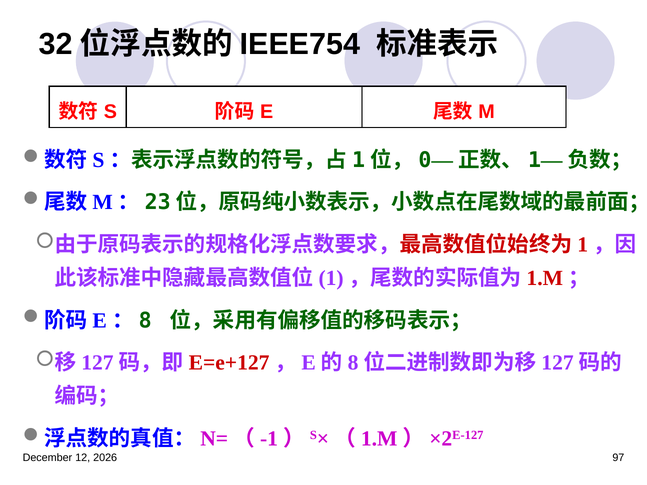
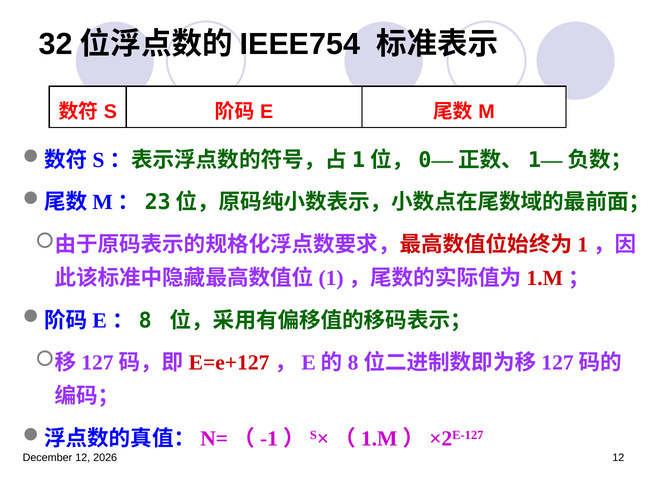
97: 97 -> 12 (618, 458)
